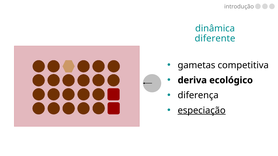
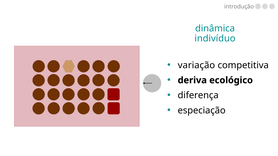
diferente: diferente -> indivíduo (215, 39)
gametas: gametas -> variação (196, 65)
especiação underline: present -> none (202, 111)
